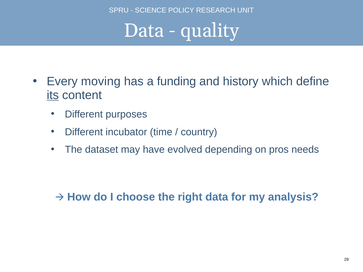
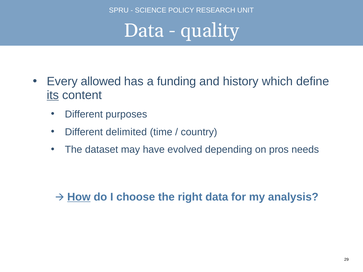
moving: moving -> allowed (101, 81)
incubator: incubator -> delimited (126, 132)
How underline: none -> present (79, 197)
